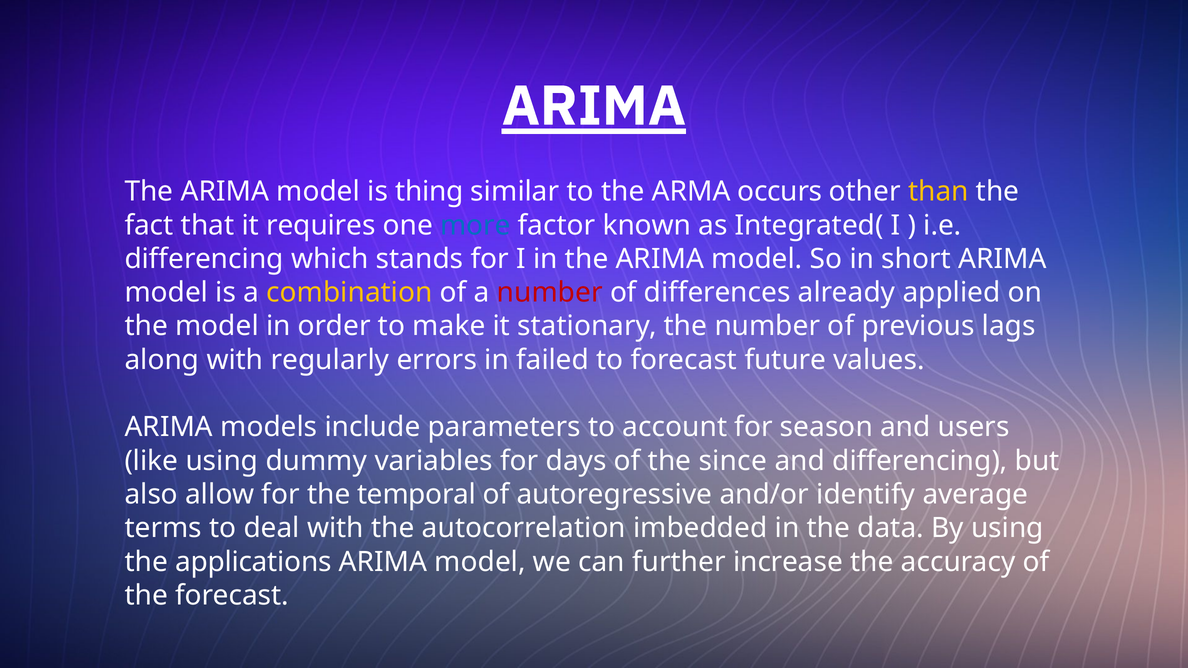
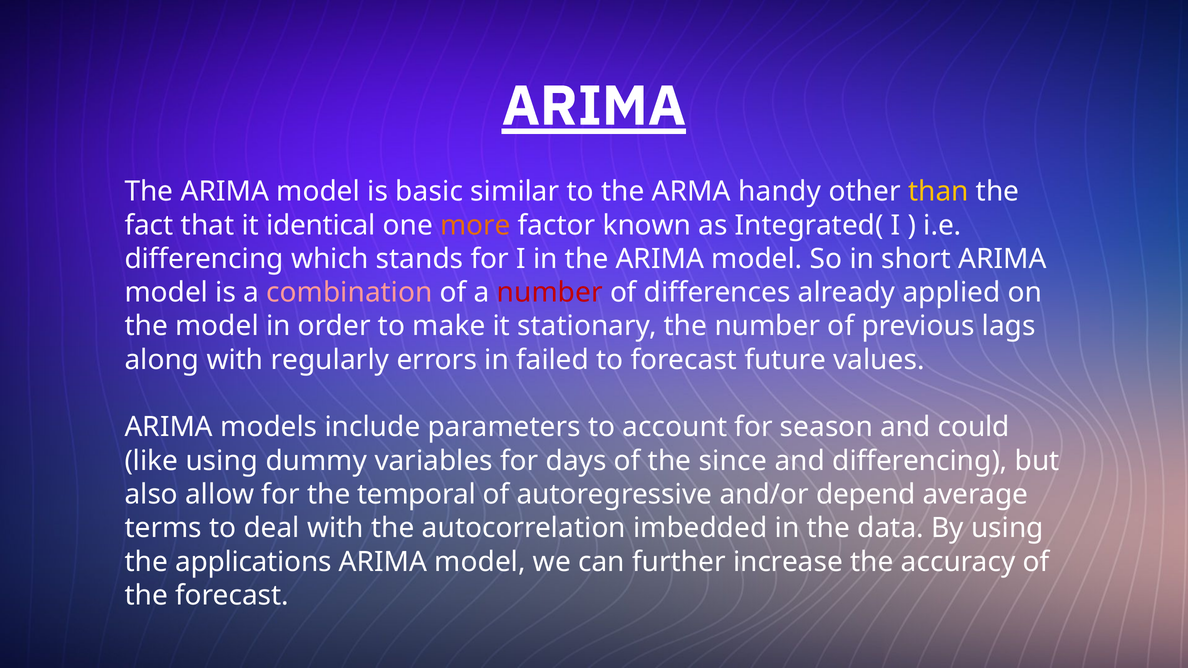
thing: thing -> basic (429, 192)
occurs: occurs -> handy (780, 192)
requires: requires -> identical (321, 225)
more colour: blue -> orange (475, 225)
combination colour: yellow -> pink (350, 293)
users: users -> could (974, 427)
identify: identify -> depend (866, 495)
